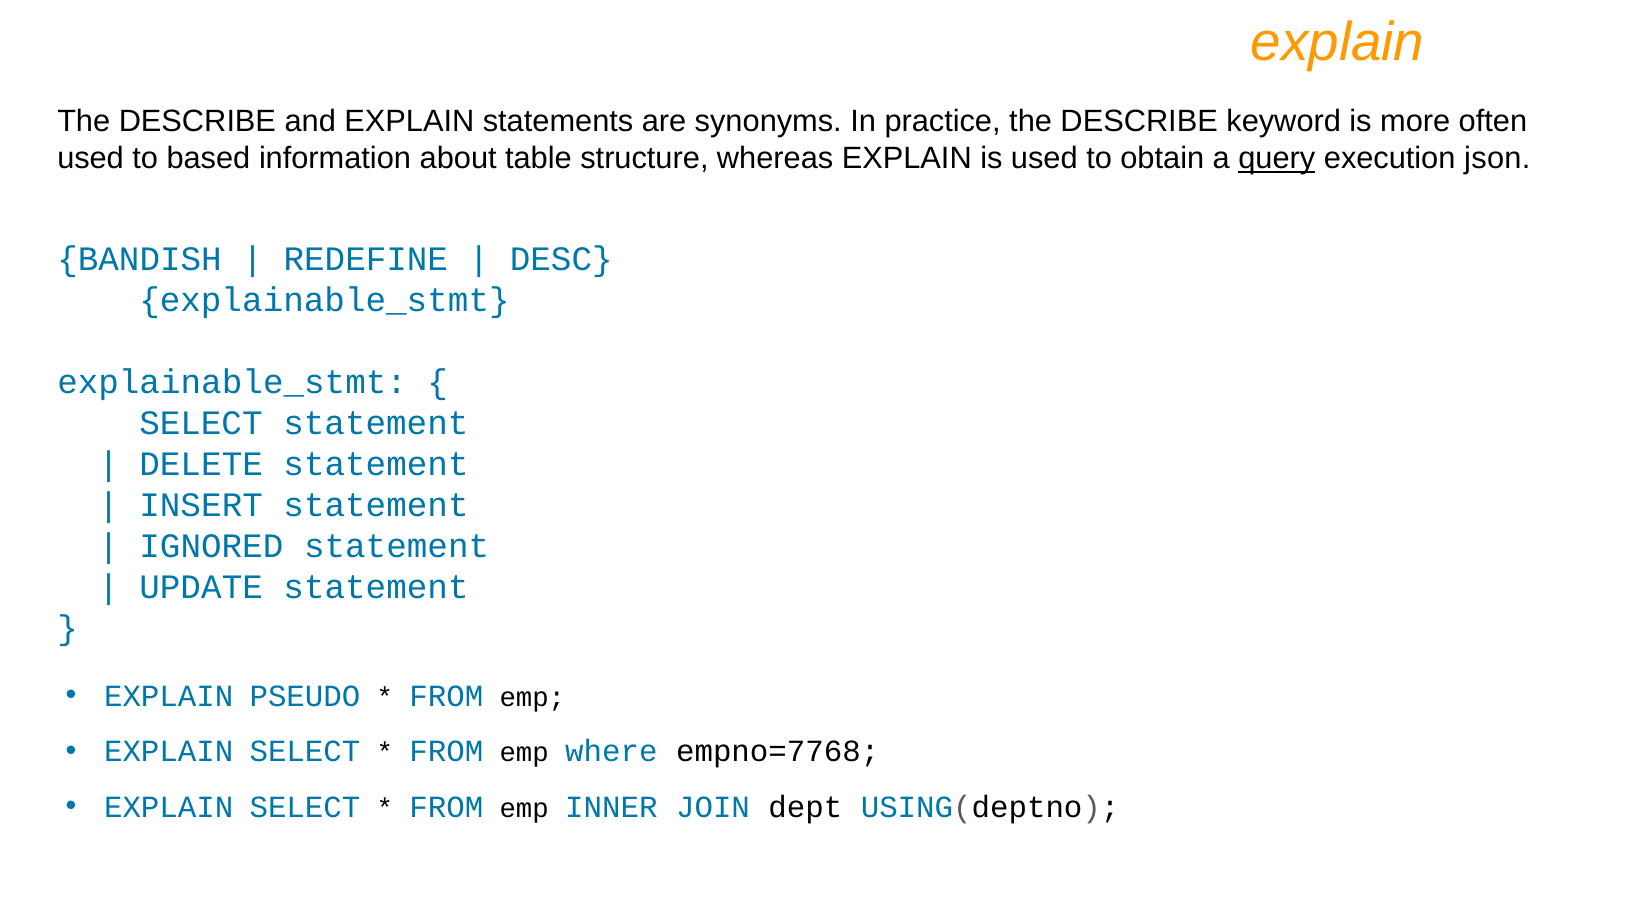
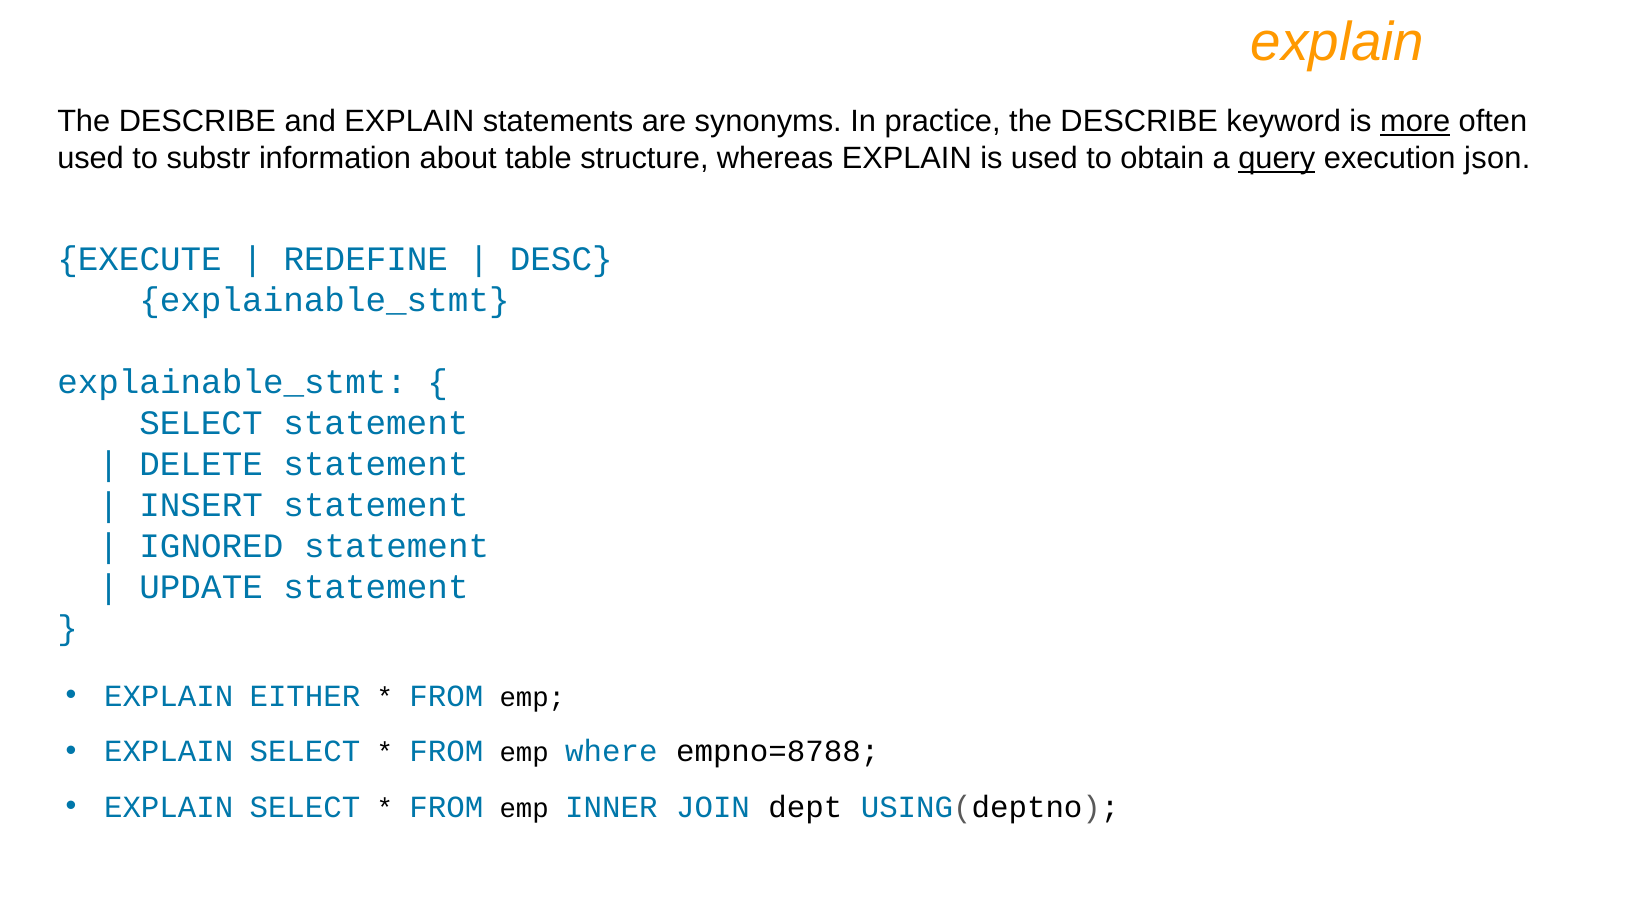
more underline: none -> present (1415, 121)
based: based -> substr (208, 158)
BANDISH: BANDISH -> EXECUTE (140, 259)
PSEUDO: PSEUDO -> EITHER (305, 696)
empno=7768: empno=7768 -> empno=8788 (778, 752)
